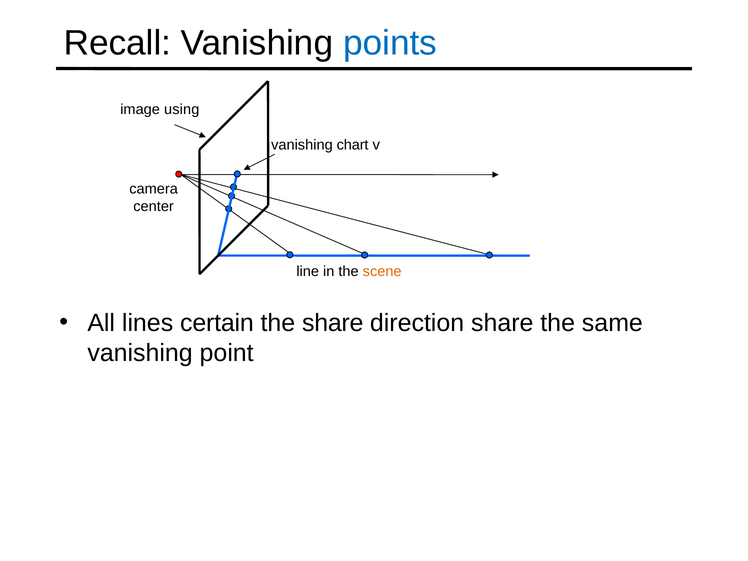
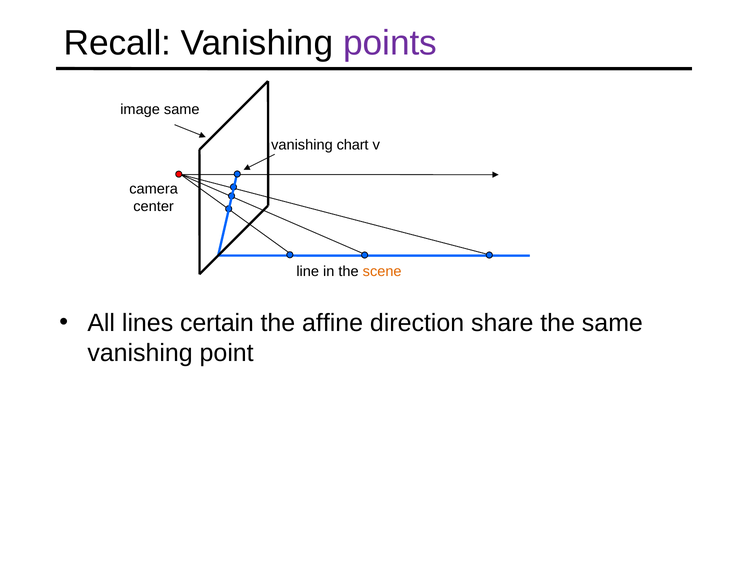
points colour: blue -> purple (390, 43)
image using: using -> same (182, 109)
the share: share -> affine (333, 323)
